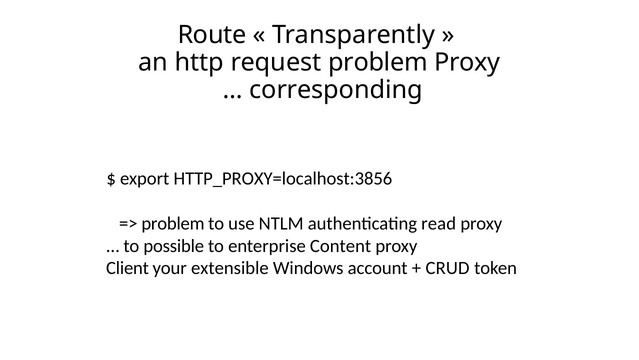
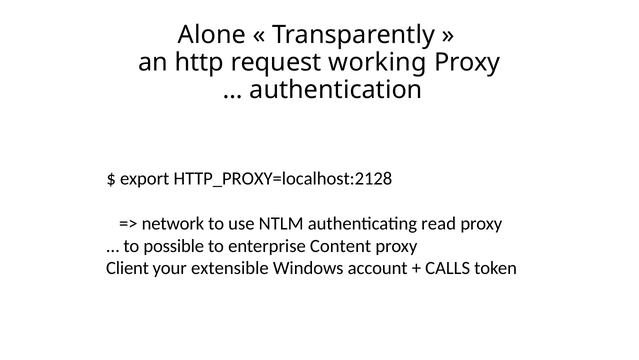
Route: Route -> Alone (212, 35)
request problem: problem -> working (378, 62)
corresponding: corresponding -> authentication (336, 90)
HTTP_PROXY=localhost:3856: HTTP_PROXY=localhost:3856 -> HTTP_PROXY=localhost:2128 (283, 178)
problem: problem -> network (173, 223)
CRUD: CRUD -> CALLS (448, 268)
